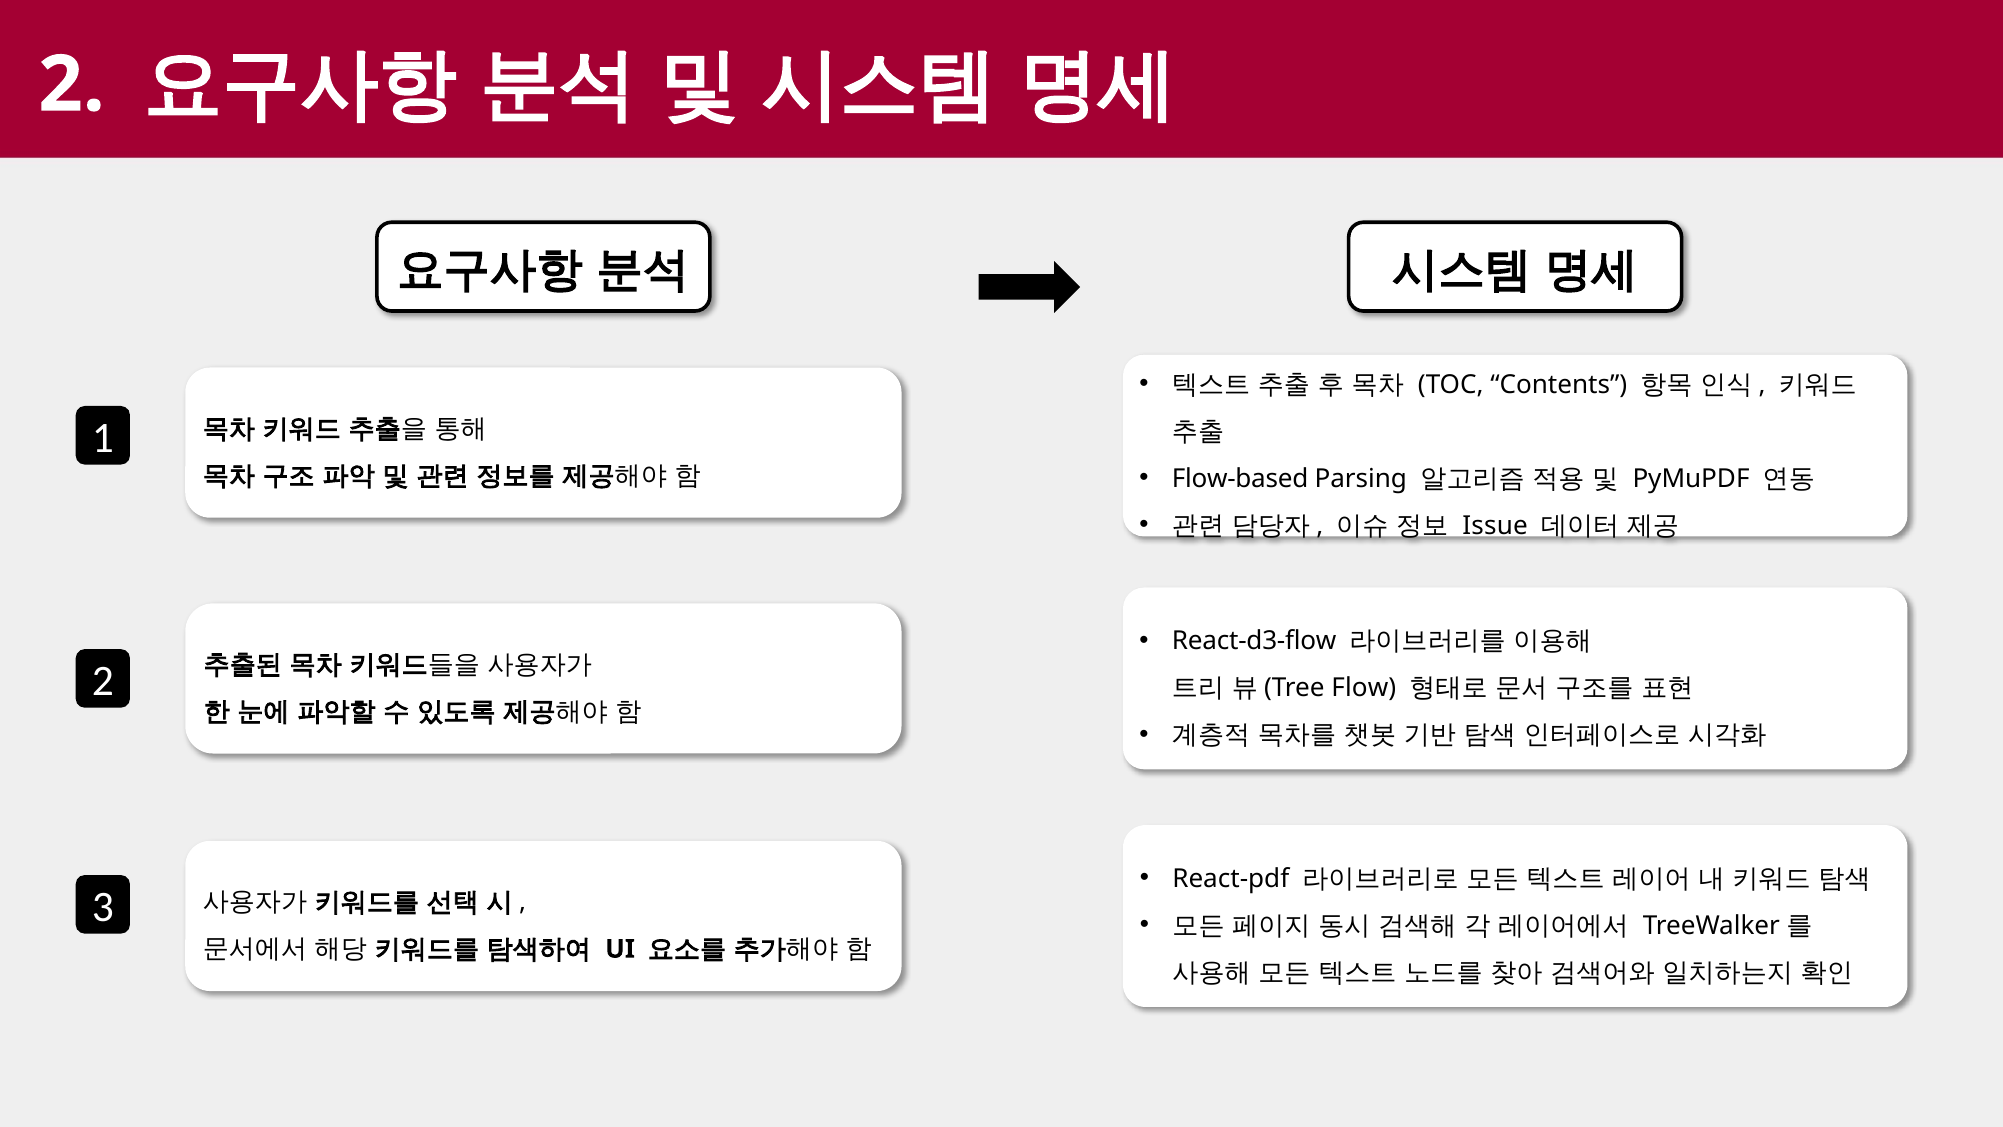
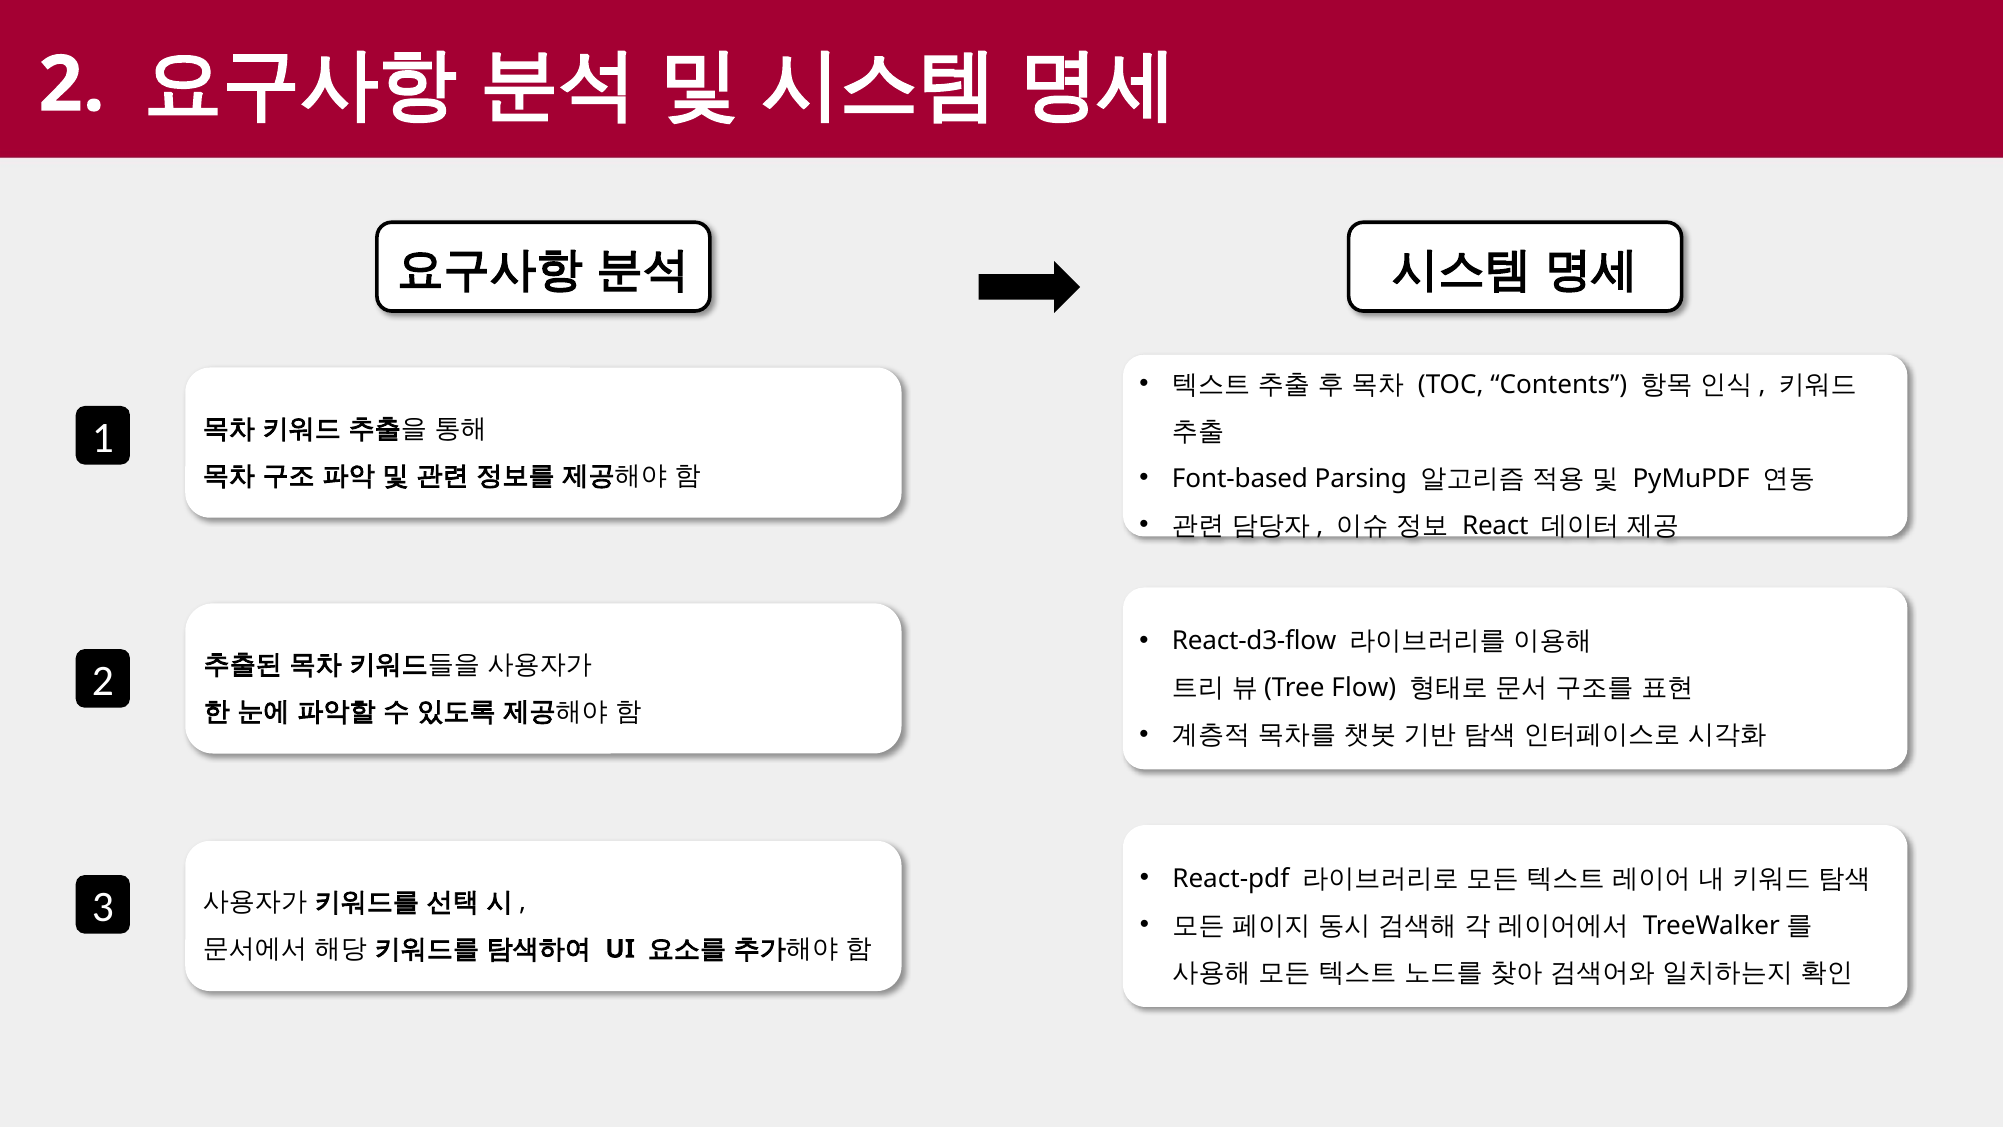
Flow-based: Flow-based -> Font-based (1240, 479)
Issue: Issue -> React (1495, 526)
